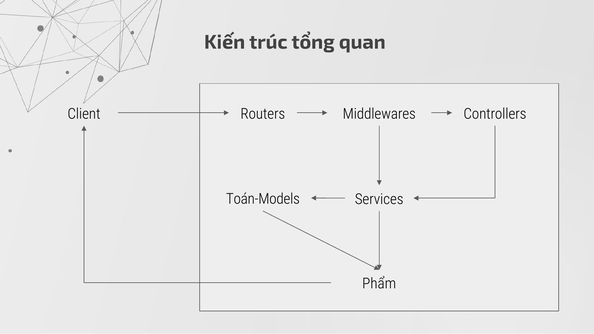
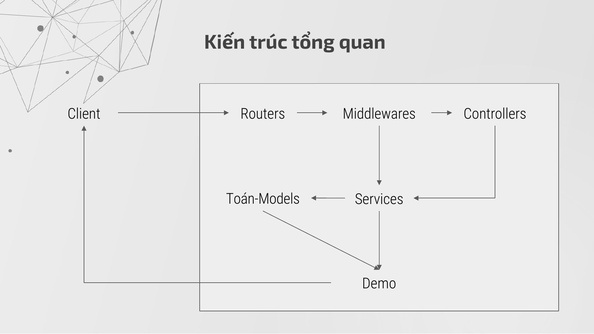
Phẩm: Phẩm -> Demo (379, 284)
